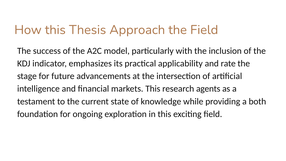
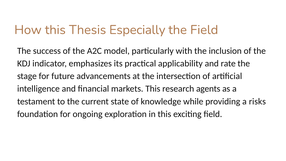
Approach: Approach -> Especially (137, 30)
both: both -> risks (257, 101)
